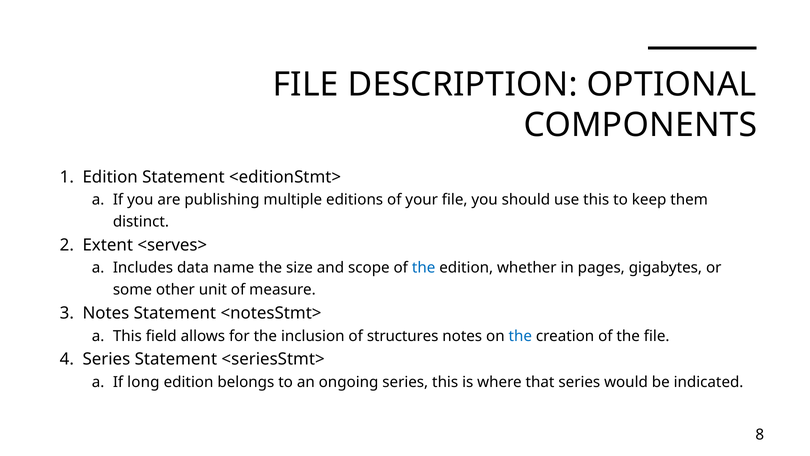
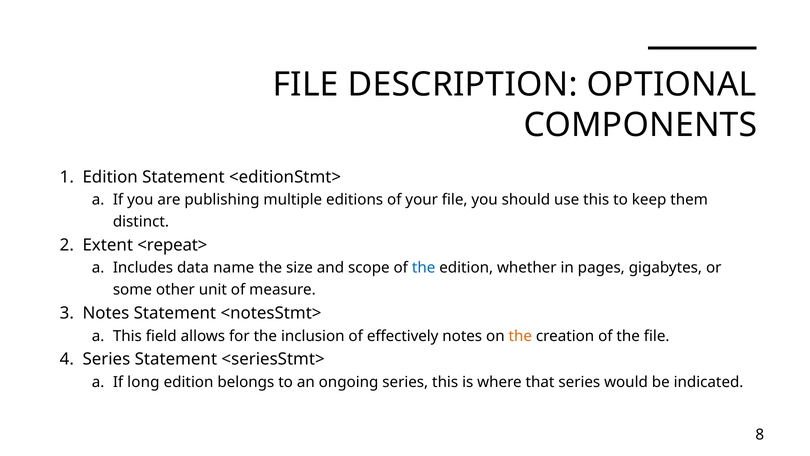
<serves>: <serves> -> <repeat> (172, 245)
structures: structures -> effectively (403, 336)
the colour: blue -> orange (520, 336)
